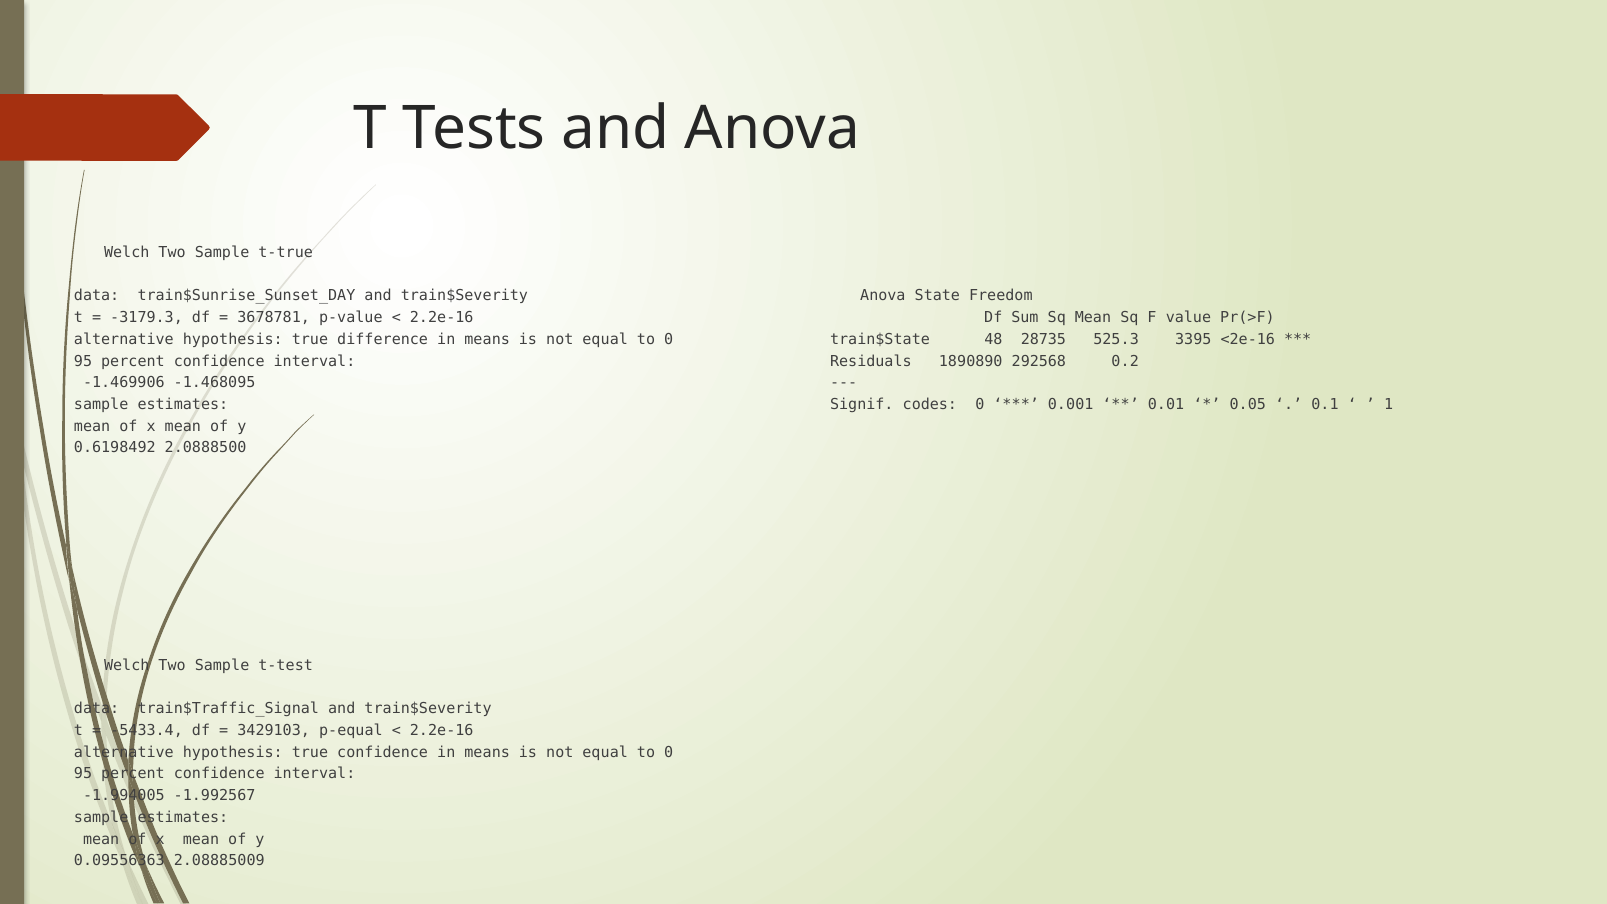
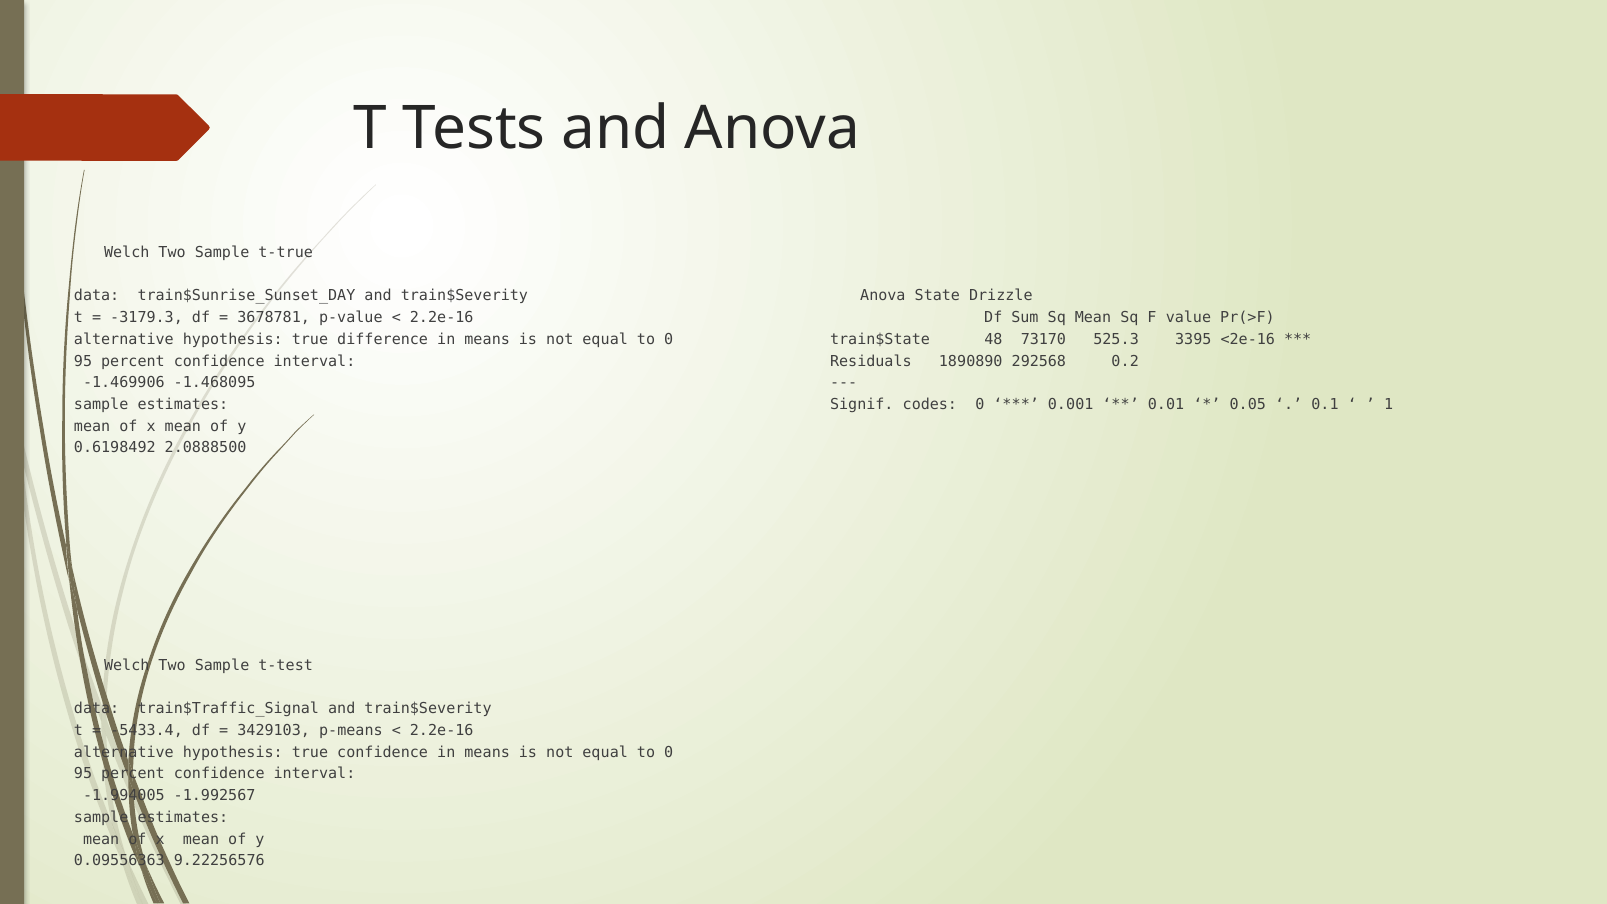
Freedom: Freedom -> Drizzle (1001, 296)
28735: 28735 -> 73170 (1043, 339)
p-equal: p-equal -> p-means (351, 730)
2.08885009: 2.08885009 -> 9.22256576 (219, 861)
